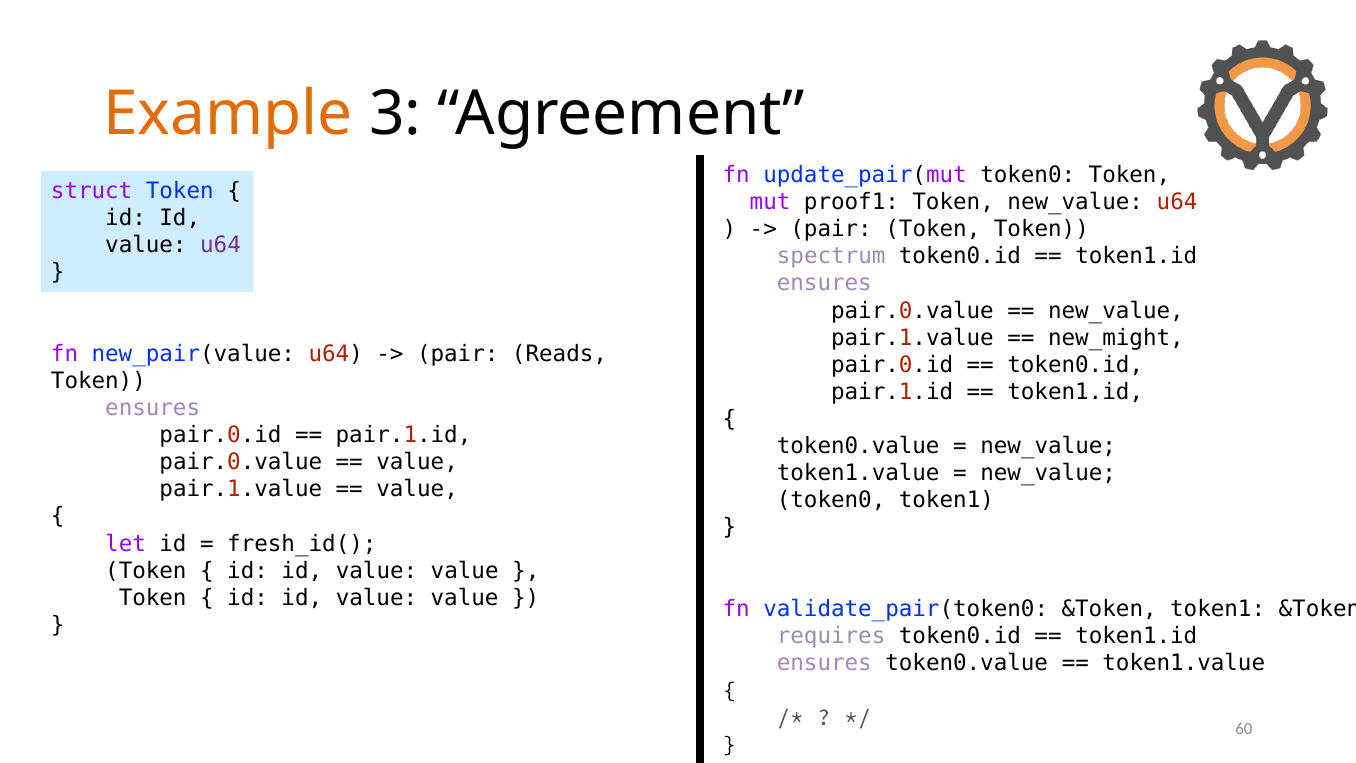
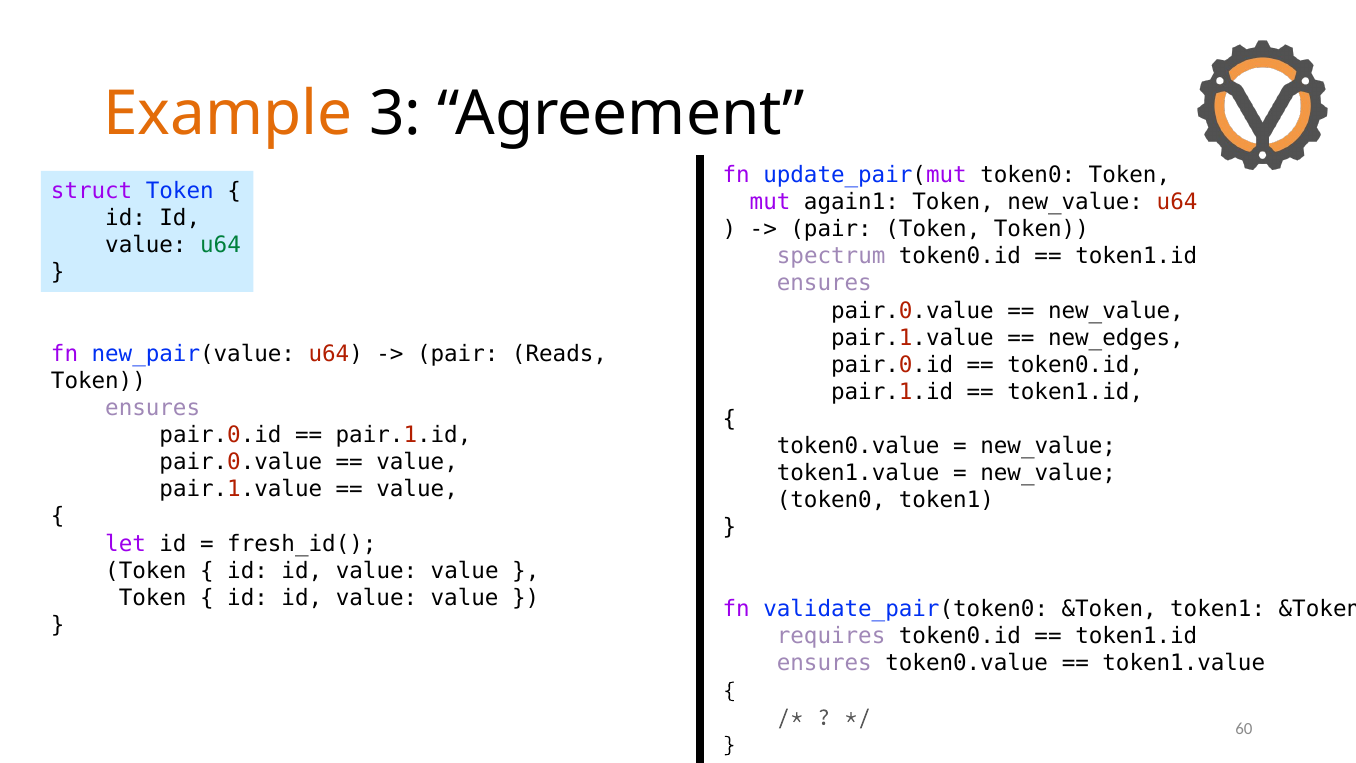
proof1: proof1 -> again1 (851, 202)
u64 colour: purple -> green (221, 245)
new_might: new_might -> new_edges (1116, 338)
